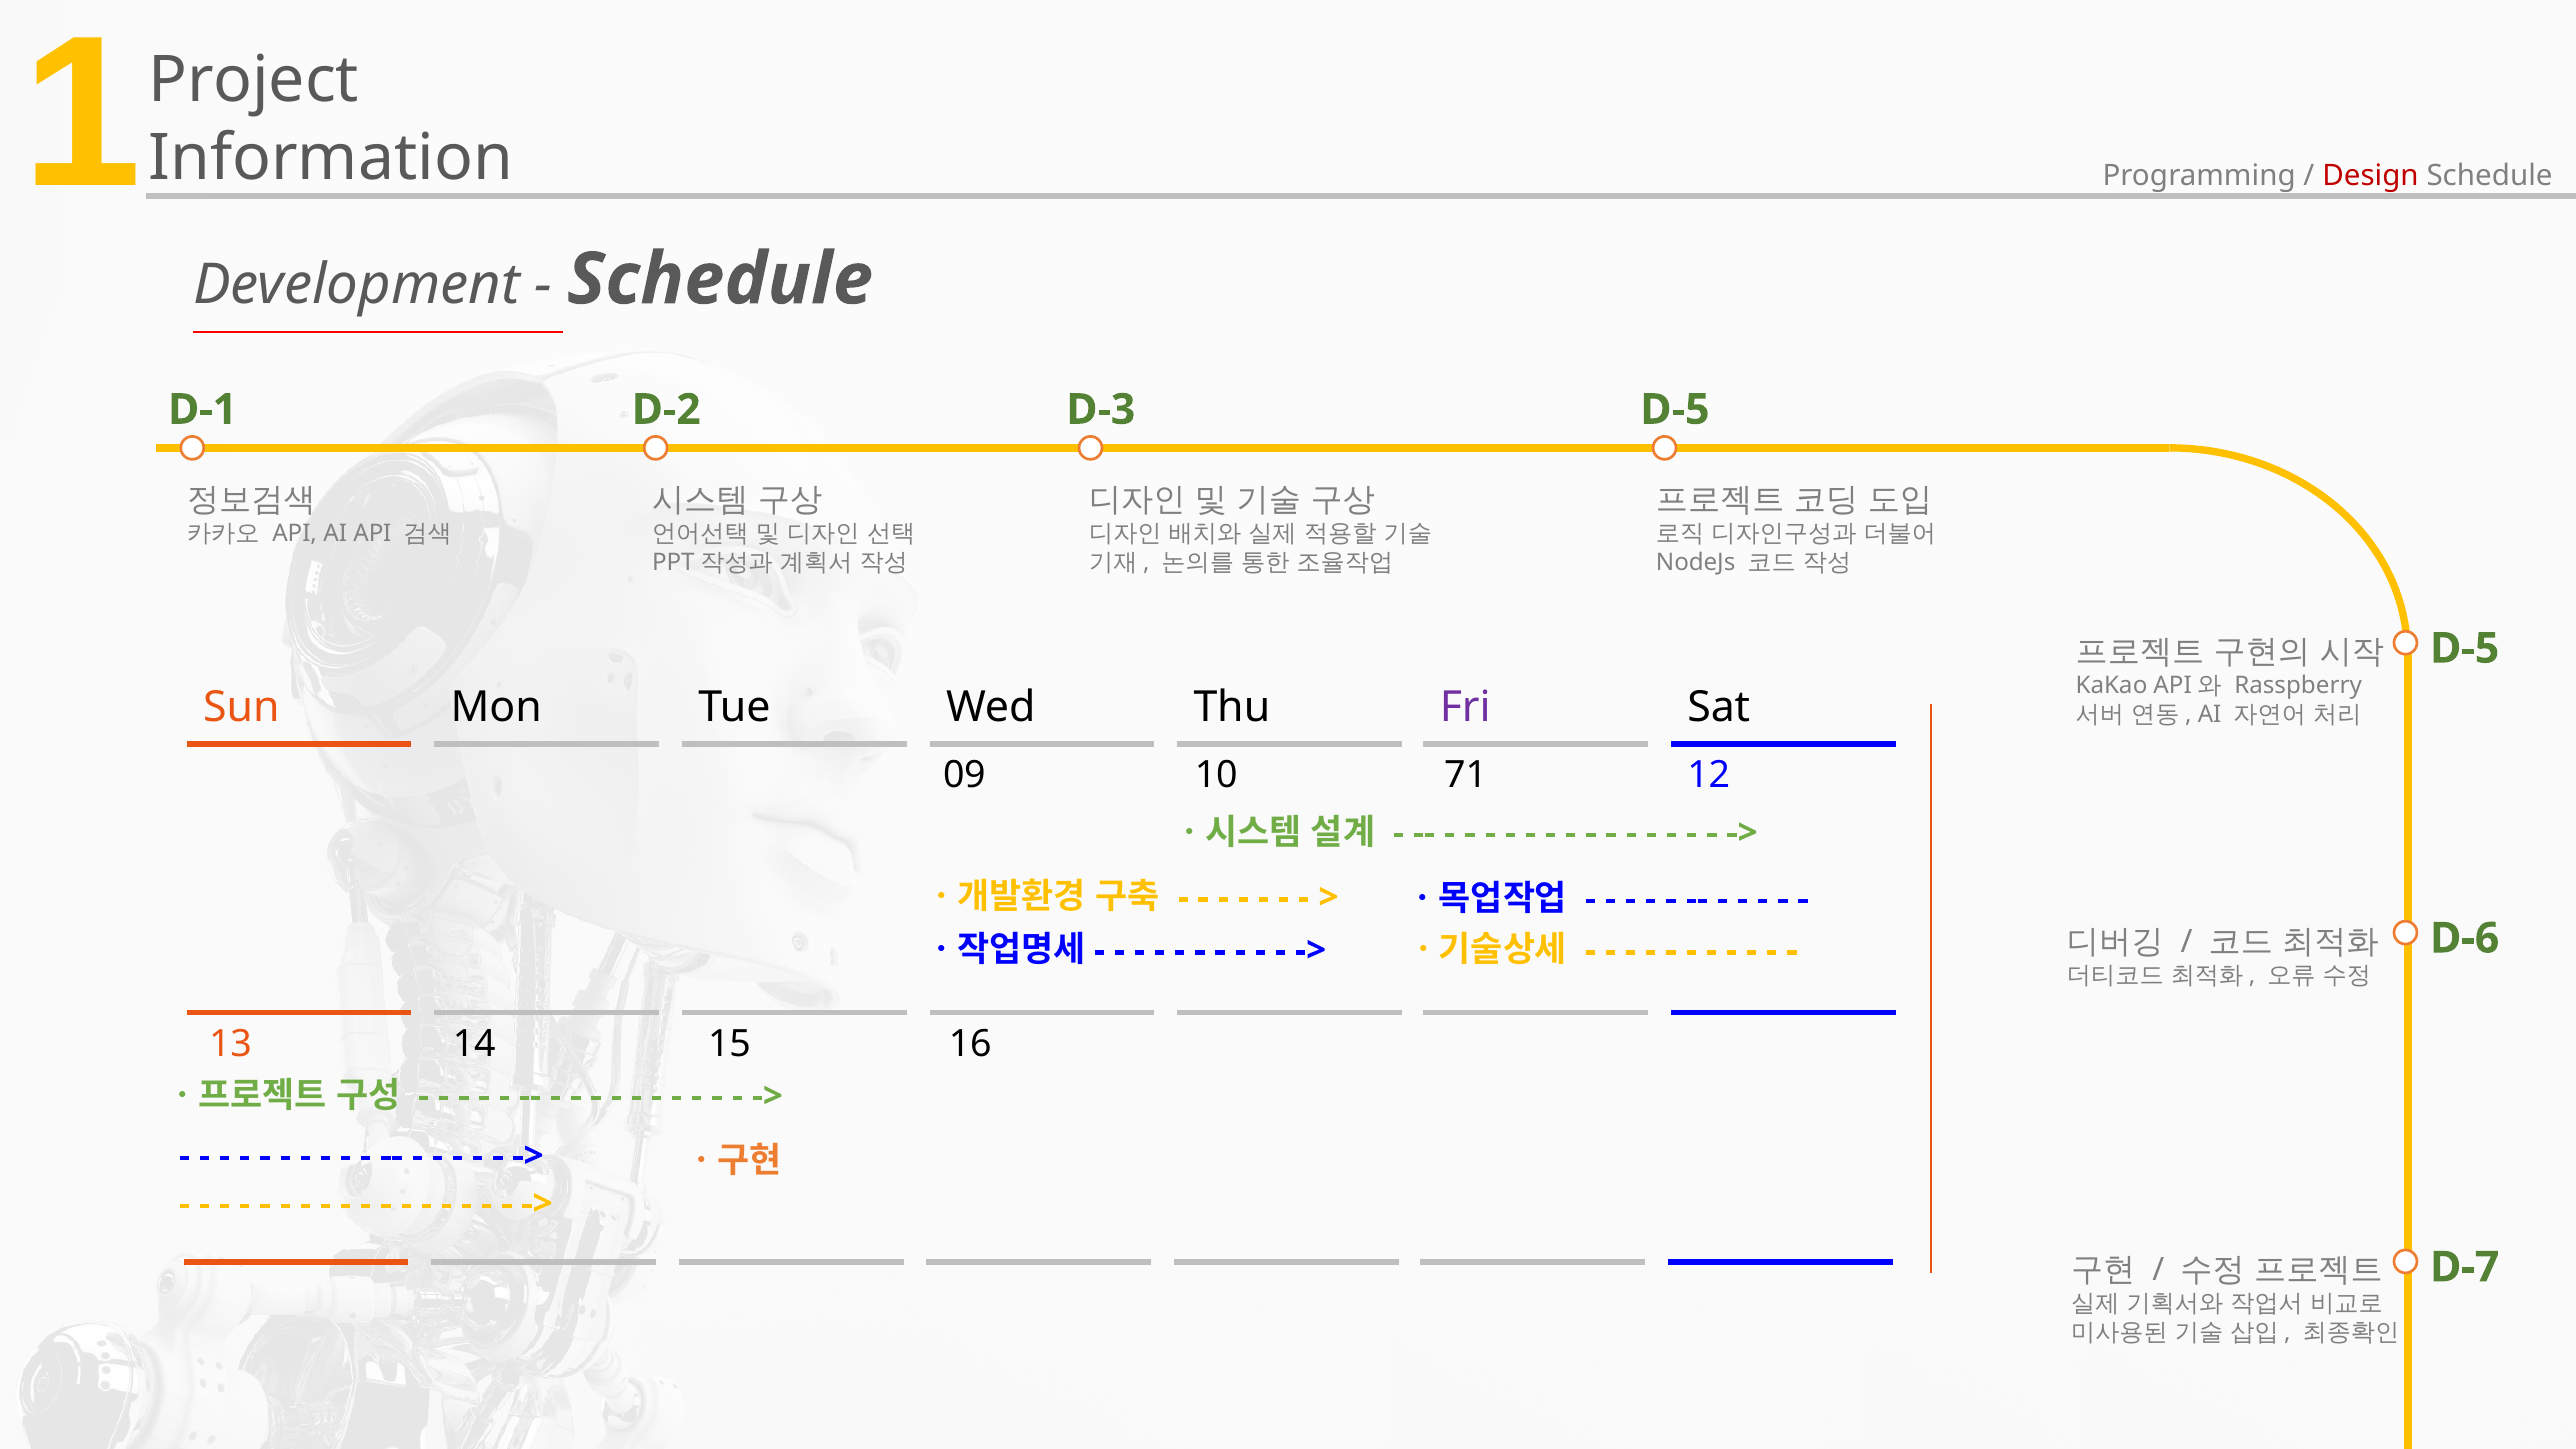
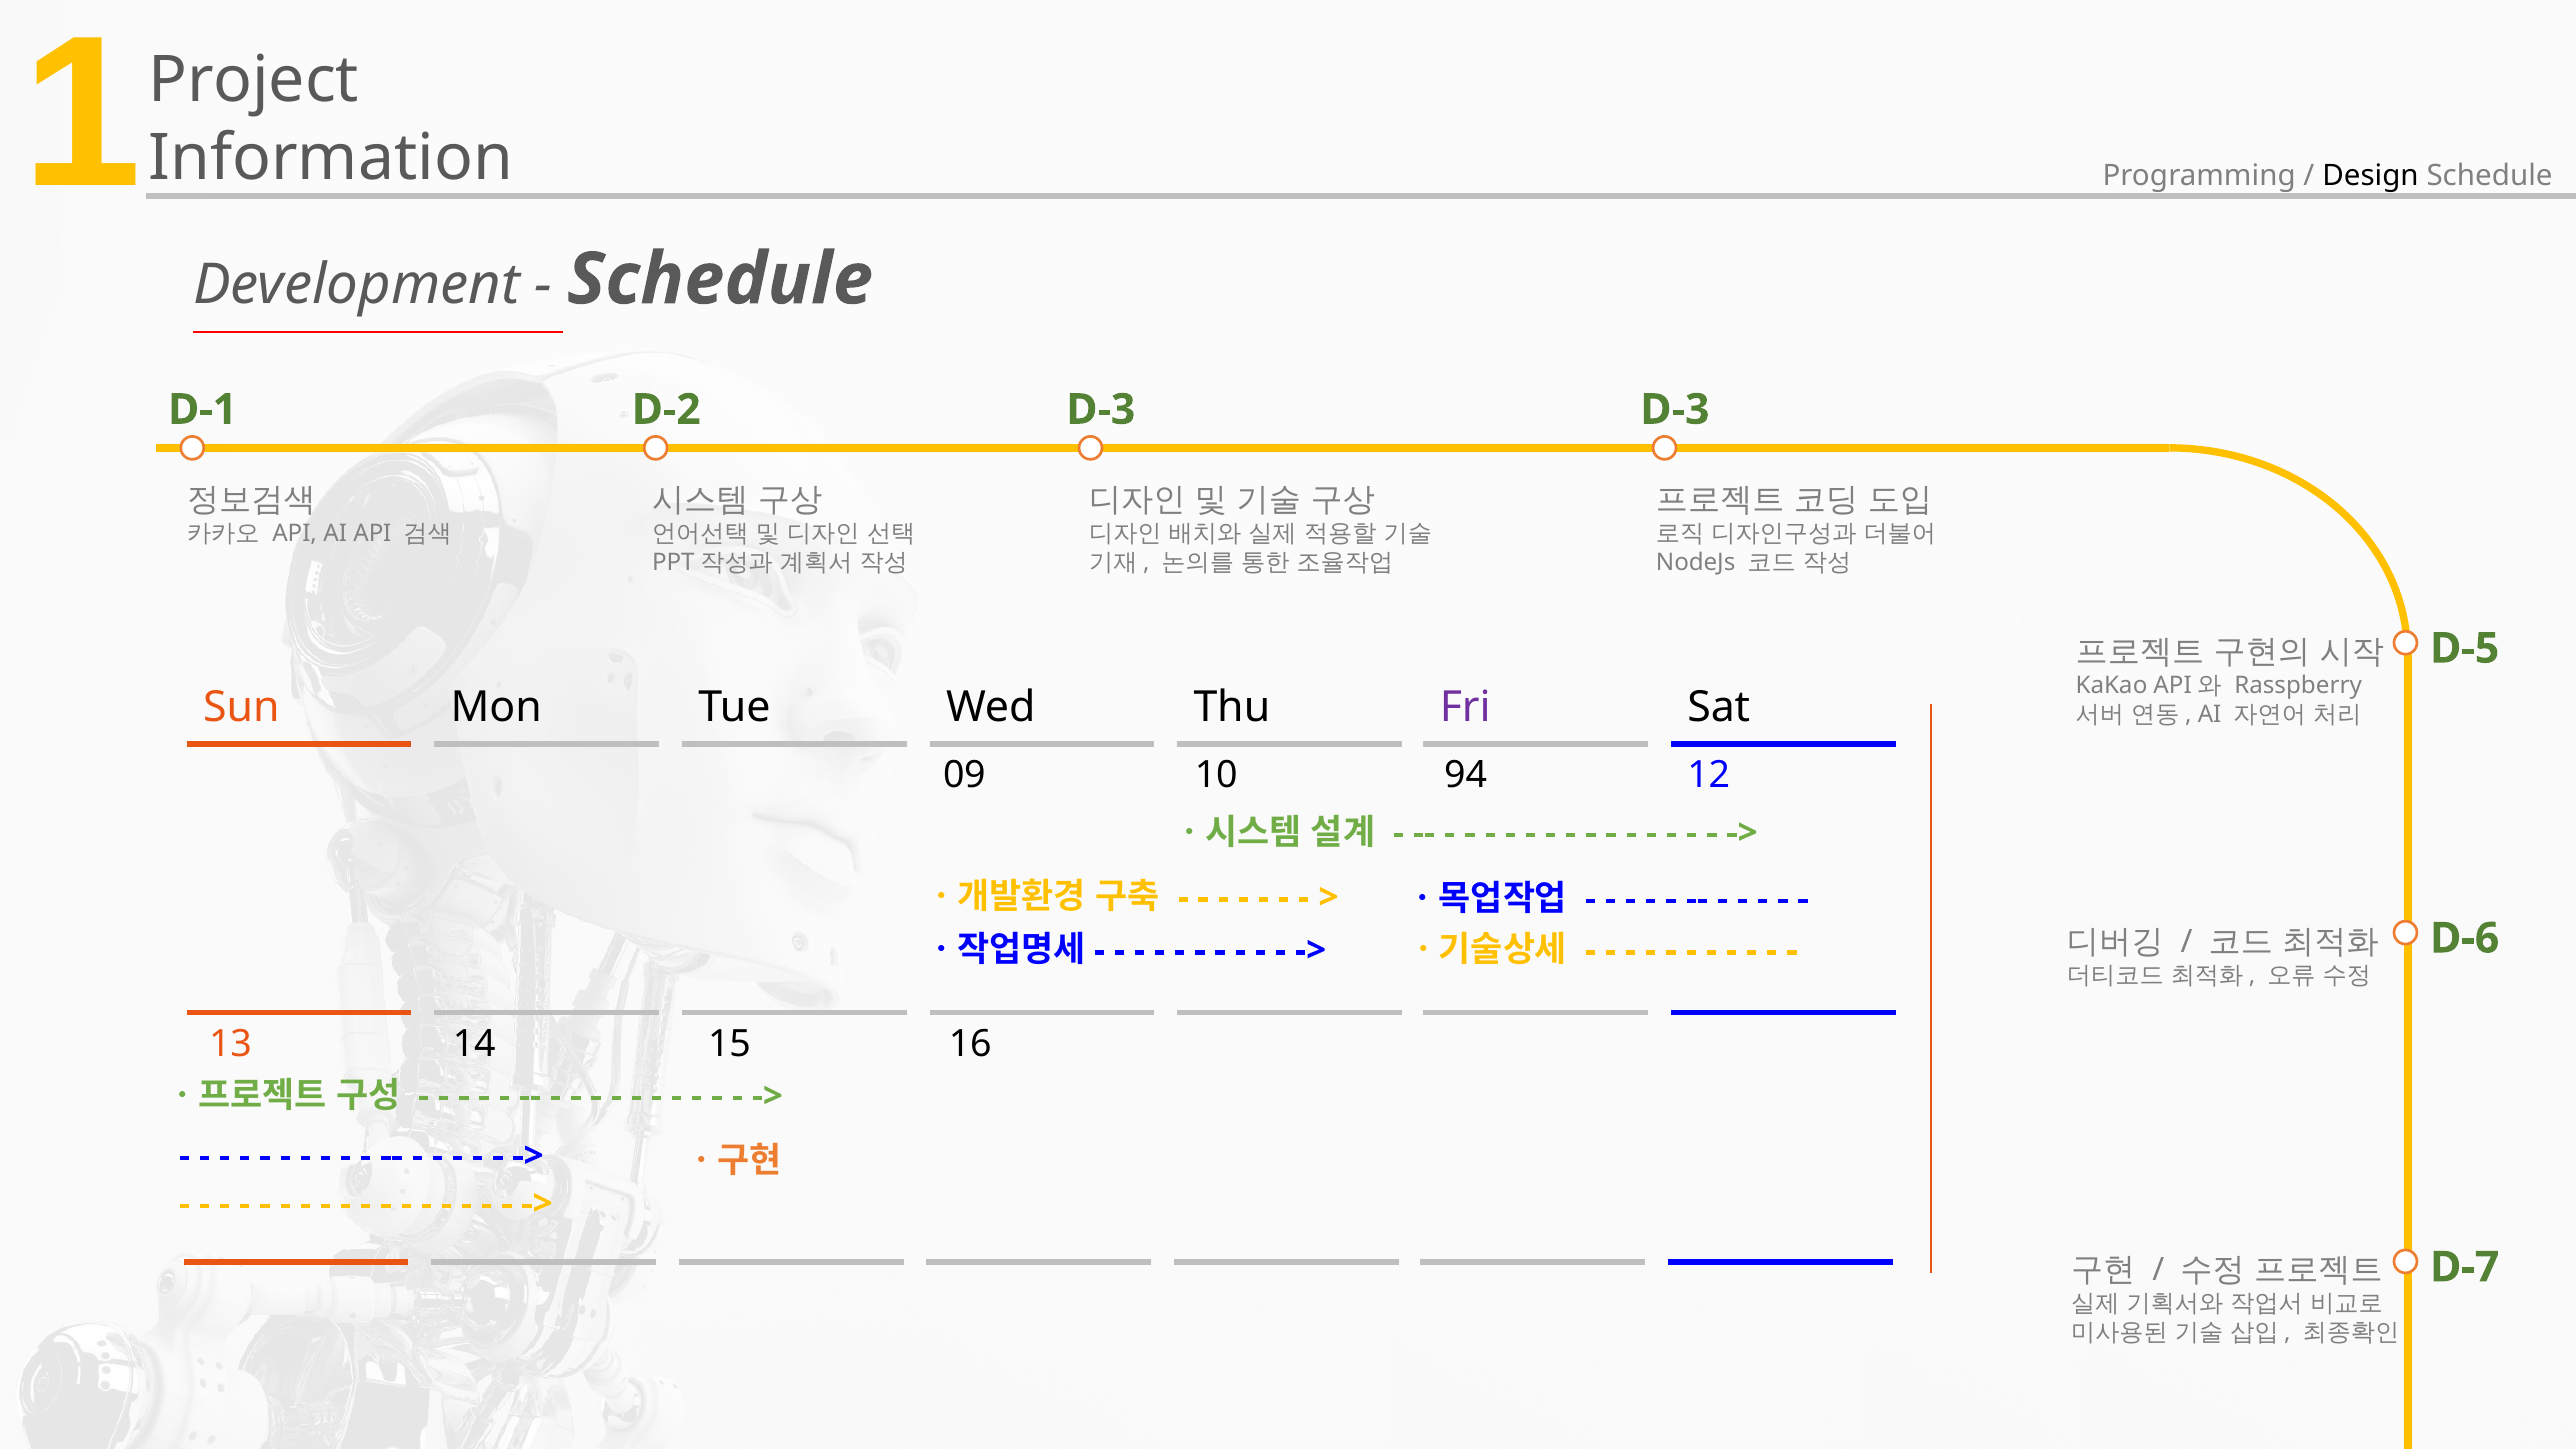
Design colour: red -> black (2371, 175)
D-3 D-5: D-5 -> D-3 (1675, 410)
71: 71 -> 94 (1466, 775)
